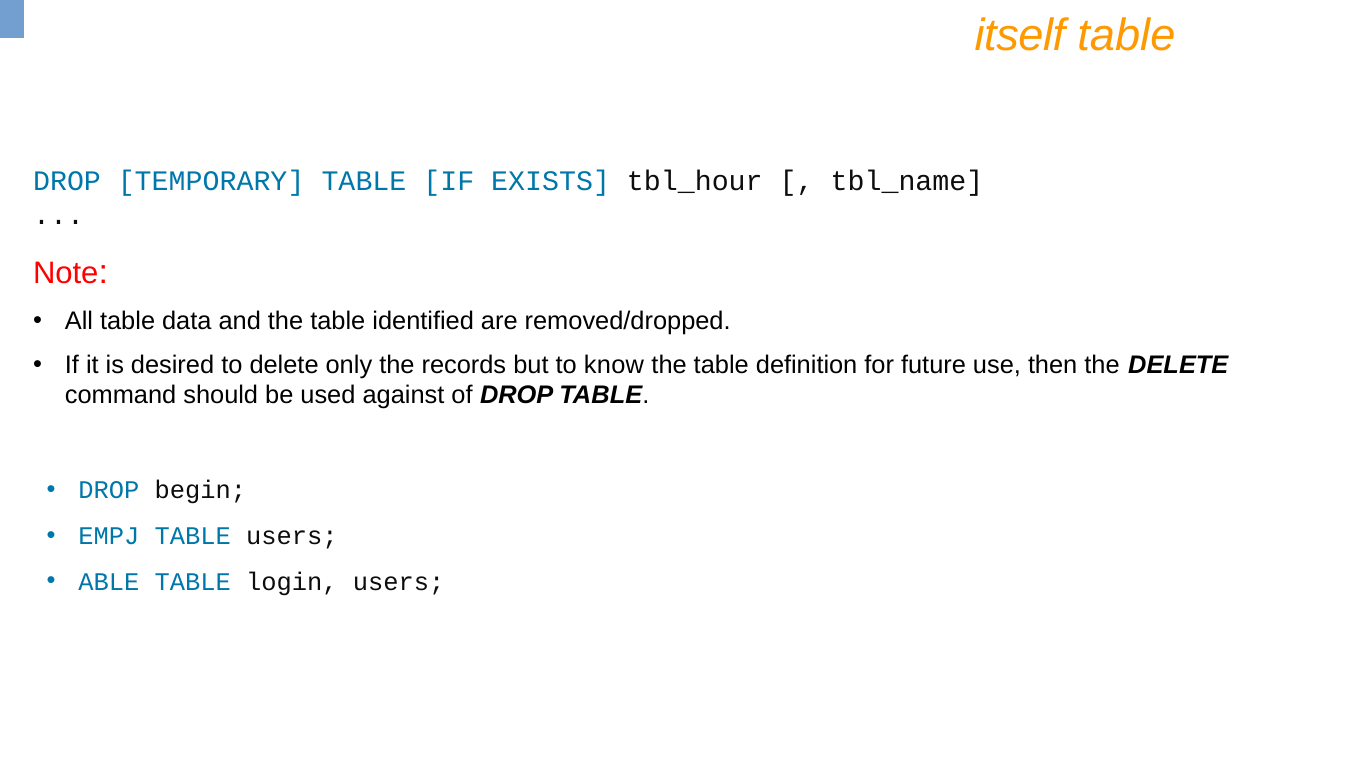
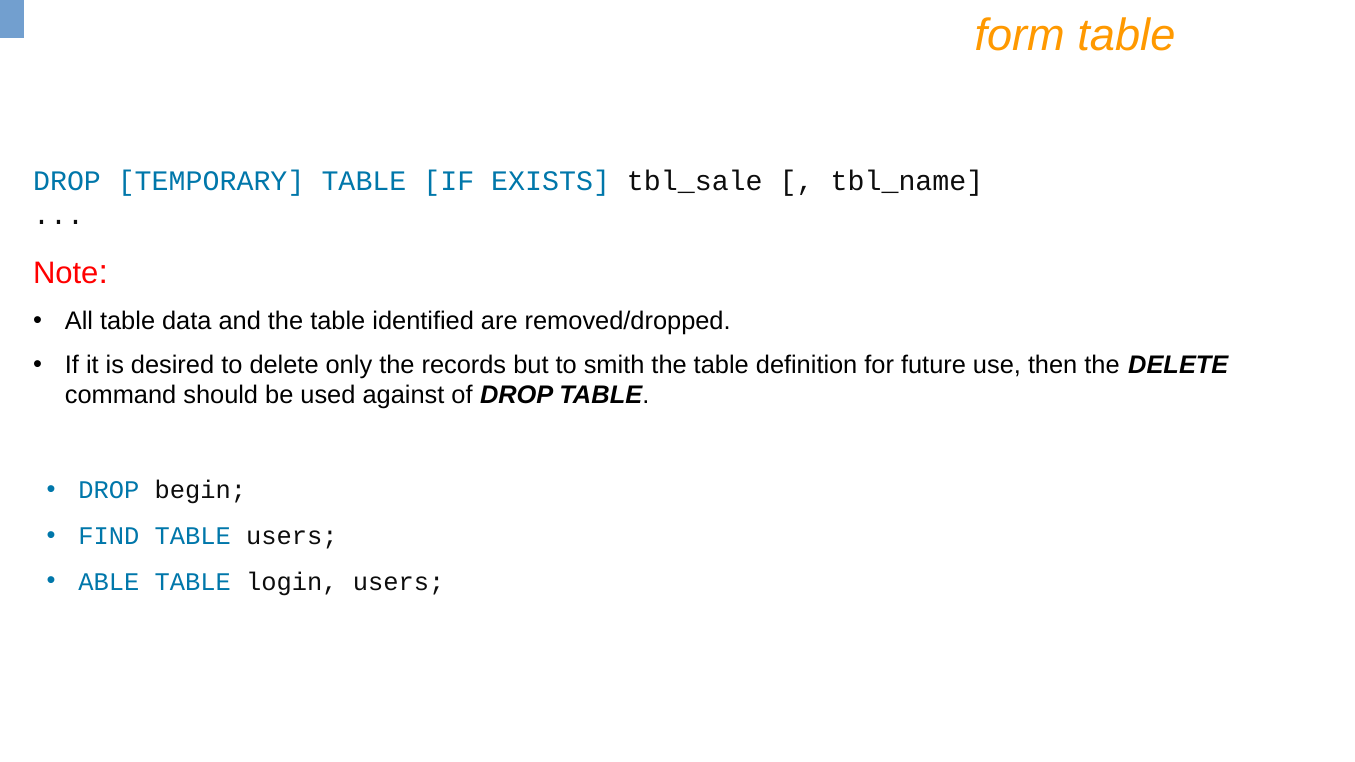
itself: itself -> form (1020, 35)
tbl_hour: tbl_hour -> tbl_sale (695, 182)
know: know -> smith (614, 365)
EMPJ: EMPJ -> FIND (109, 536)
